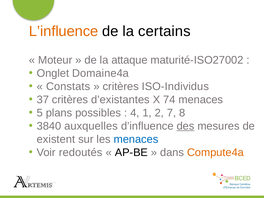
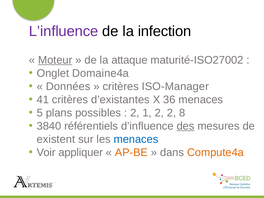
L’influence colour: orange -> purple (64, 31)
certains: certains -> infection (165, 31)
Moteur underline: none -> present (55, 60)
Constats: Constats -> Données (68, 86)
ISO-Individus: ISO-Individus -> ISO-Manager (175, 86)
37: 37 -> 41 (43, 100)
74: 74 -> 36 (169, 100)
4: 4 -> 2 (135, 113)
2 7: 7 -> 2 (171, 113)
auxquelles: auxquelles -> référentiels (91, 126)
redoutés: redoutés -> appliquer (81, 152)
AP-BE colour: black -> orange (131, 152)
